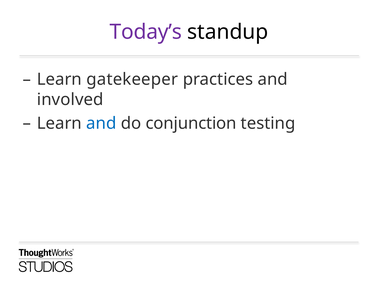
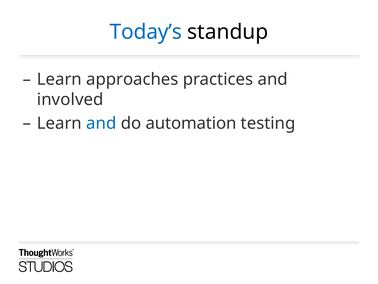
Today’s colour: purple -> blue (146, 32)
gatekeeper: gatekeeper -> approaches (132, 79)
conjunction: conjunction -> automation (191, 123)
